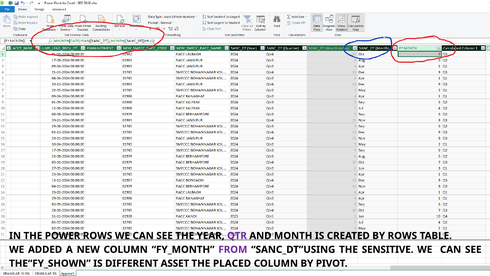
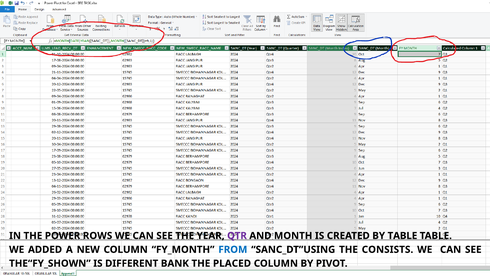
BY ROWS: ROWS -> TABLE (402, 235)
FROM colour: purple -> blue (233, 249)
SENSITIVE: SENSITIVE -> CONSISTS (387, 249)
ASSET: ASSET -> BANK (175, 263)
